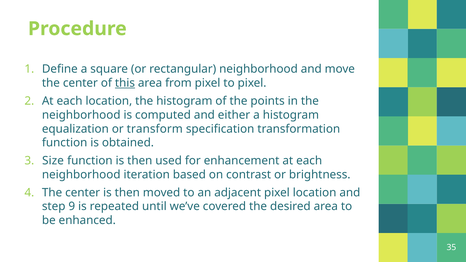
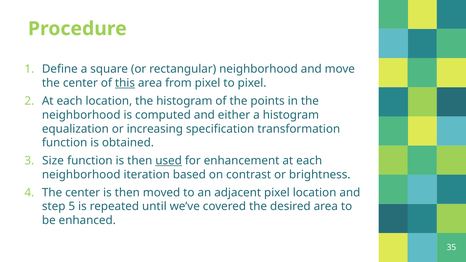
transform: transform -> increasing (155, 129)
used underline: none -> present (169, 161)
9: 9 -> 5 (72, 207)
